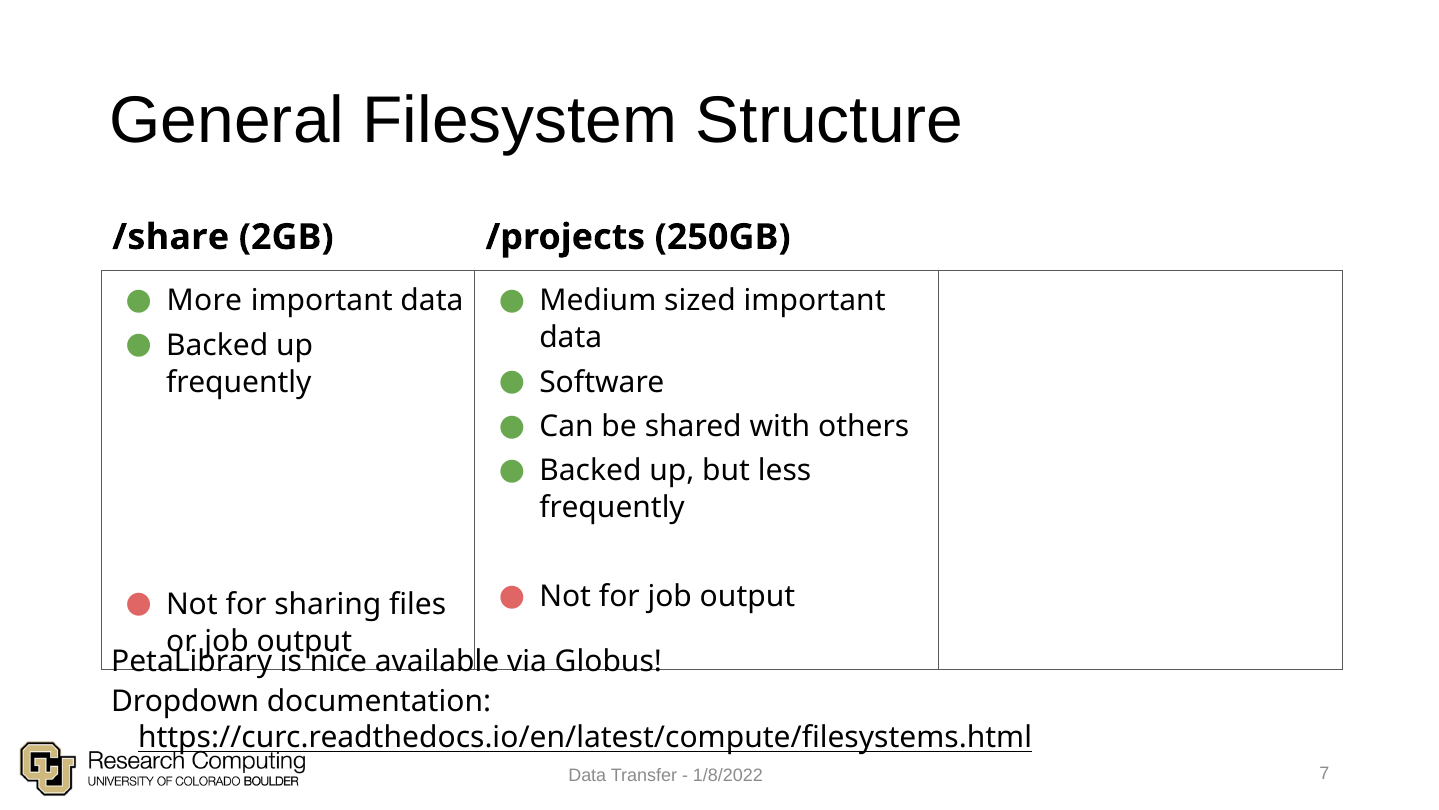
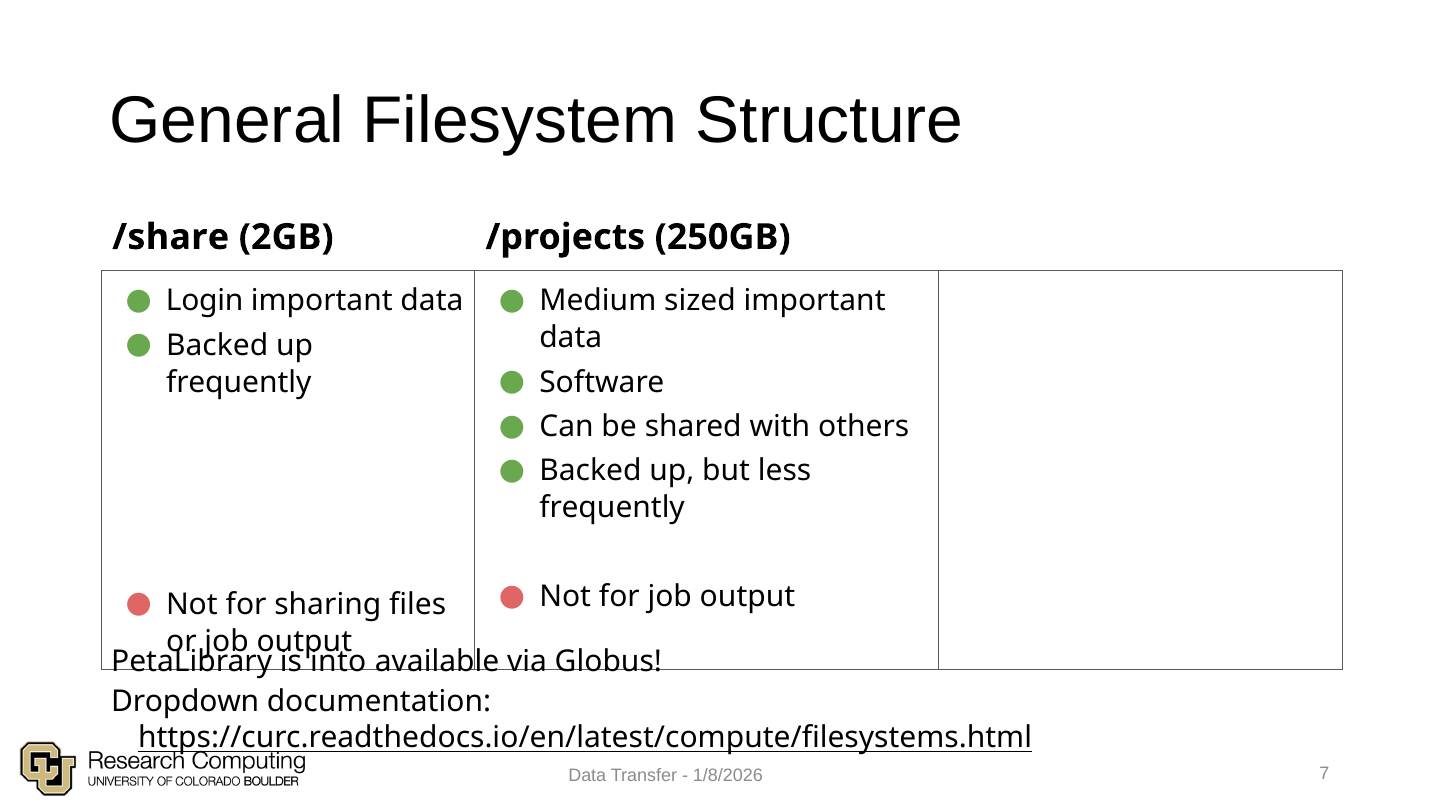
More: More -> Login (205, 301)
nice: nice -> into (338, 661)
1/8/2022: 1/8/2022 -> 1/8/2026 (728, 775)
